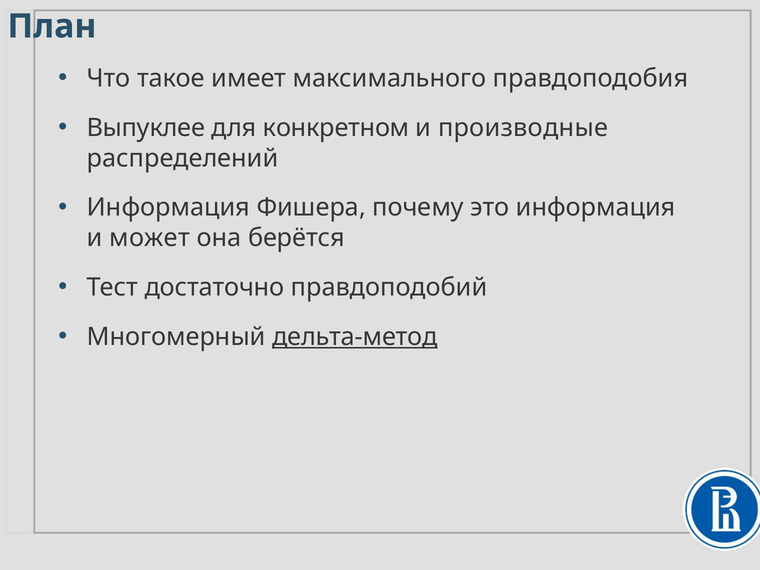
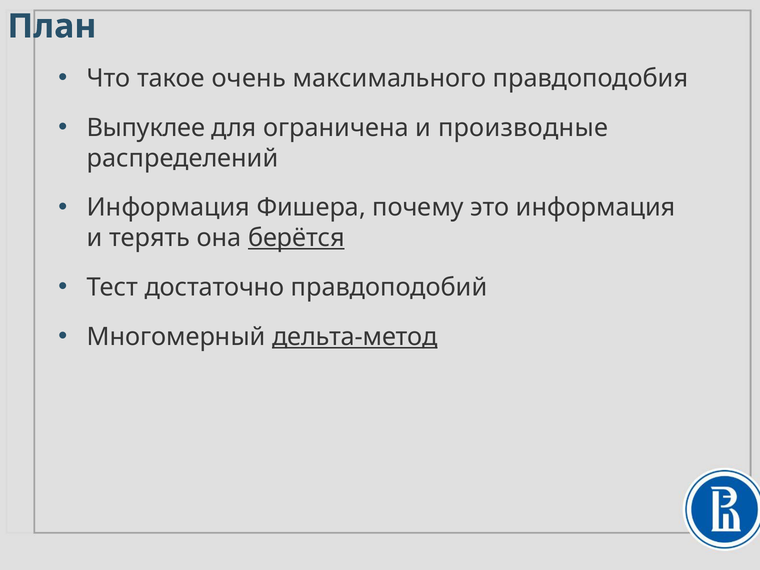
имеет: имеет -> очень (249, 78)
конкретном: конкретном -> ограничена (336, 128)
может: может -> терять (150, 238)
берётся underline: none -> present (296, 238)
